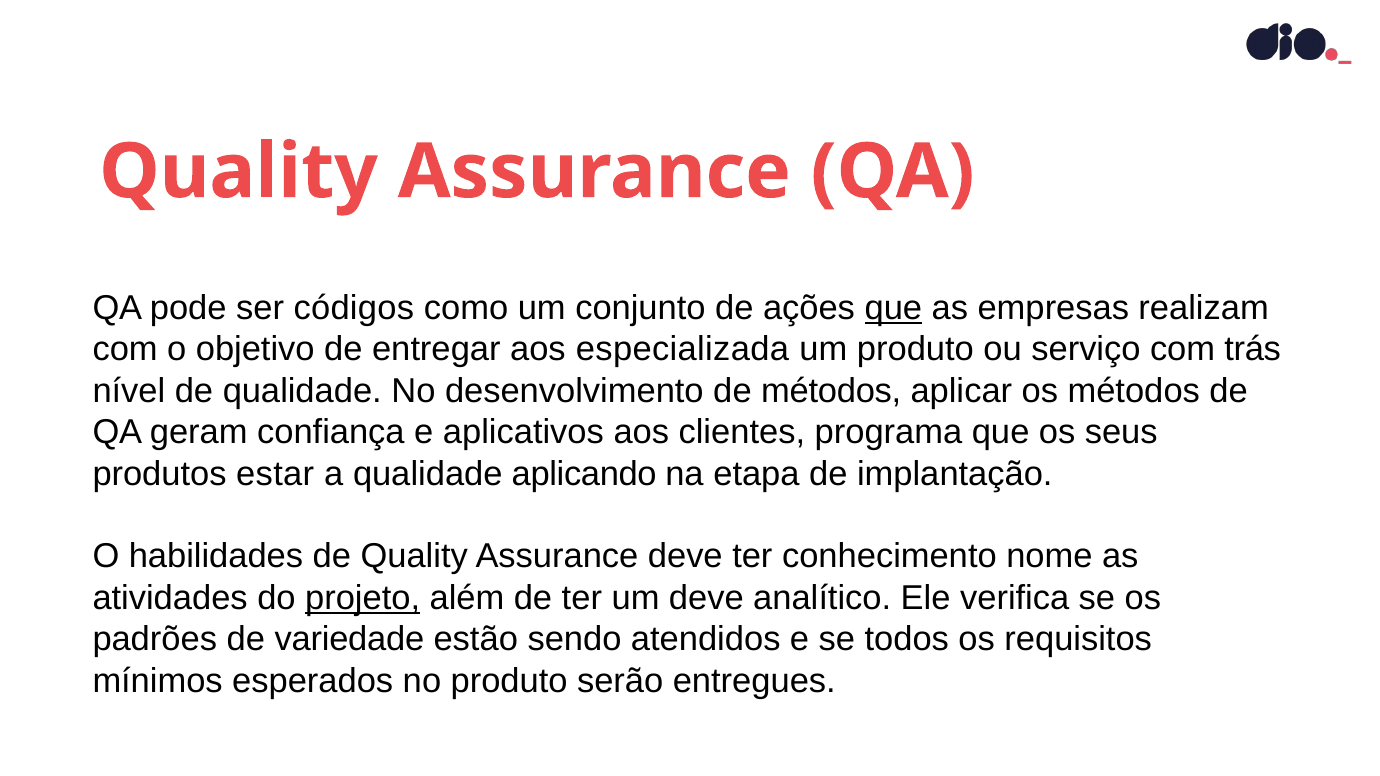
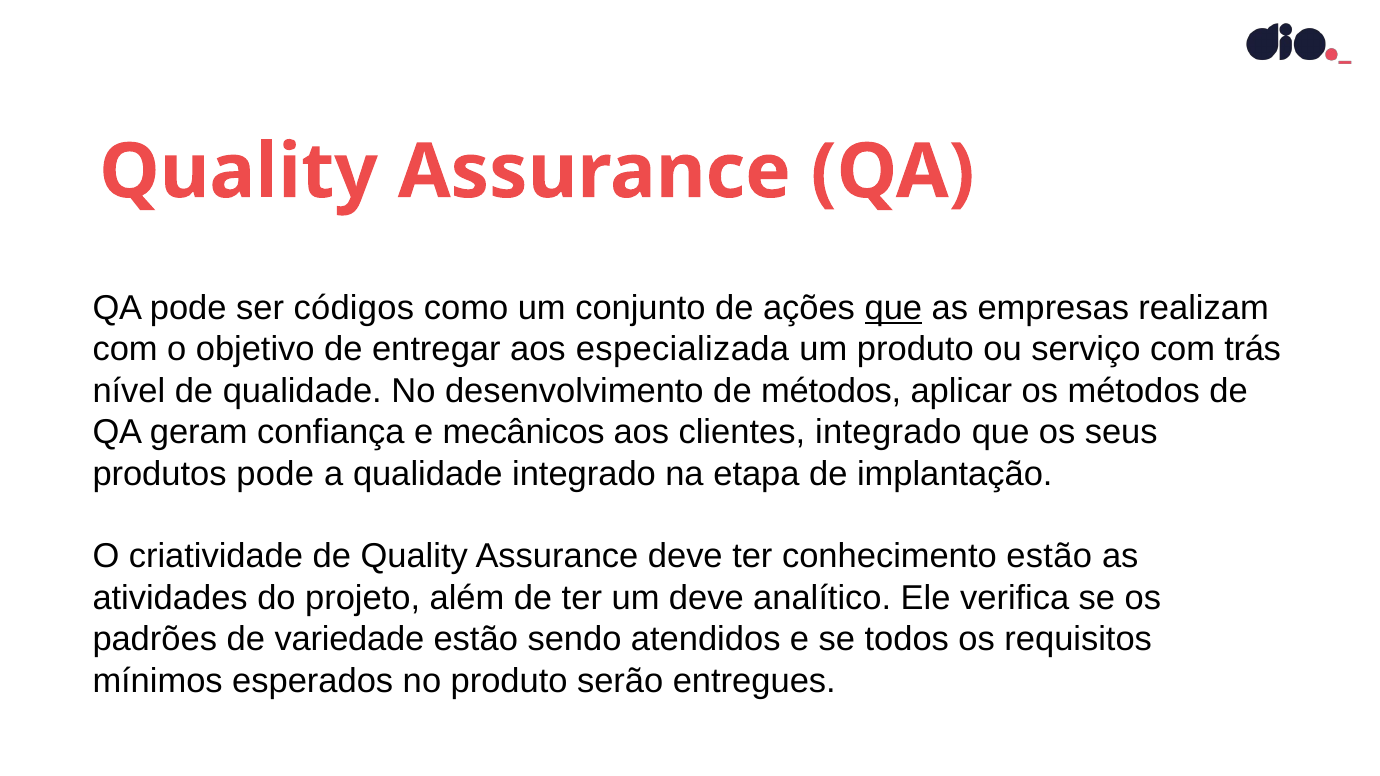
aplicativos: aplicativos -> mecânicos (524, 432)
clientes programa: programa -> integrado (888, 432)
produtos estar: estar -> pode (275, 474)
qualidade aplicando: aplicando -> integrado (584, 474)
habilidades: habilidades -> criatividade (216, 557)
conhecimento nome: nome -> estão (1049, 557)
projeto underline: present -> none (363, 598)
